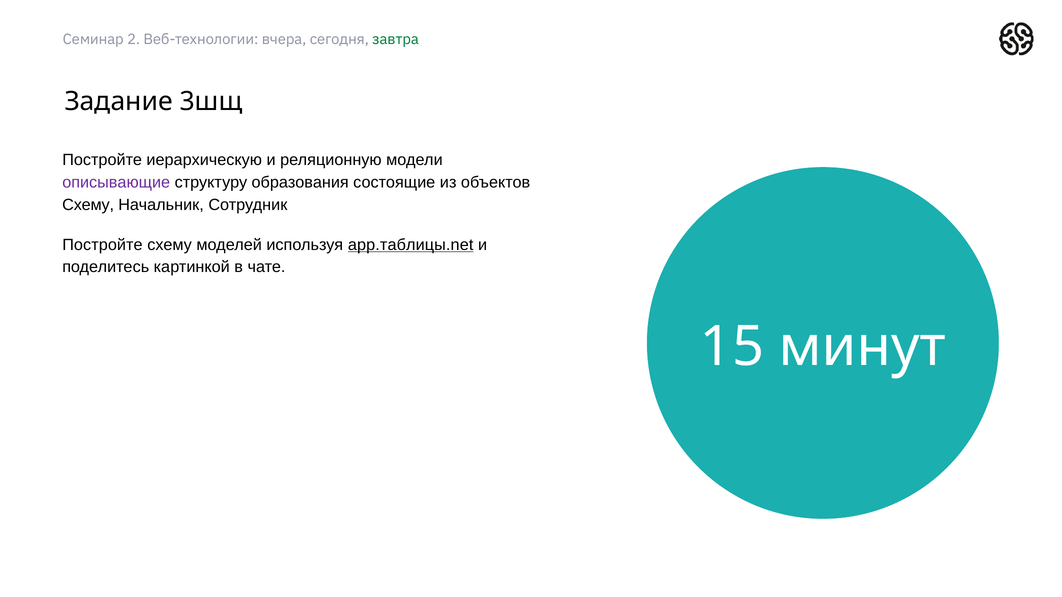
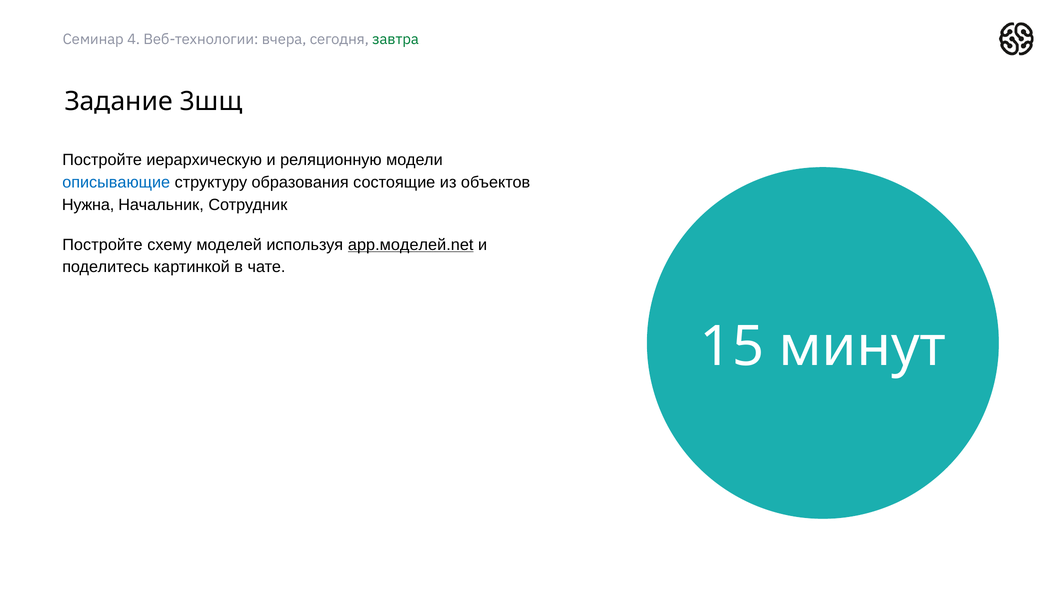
2: 2 -> 4 (134, 40)
описывающие colour: purple -> blue (116, 182)
Схему: Схему -> Нужна (88, 205)
app.таблицы.net: app.таблицы.net -> app.моделей.net (411, 245)
